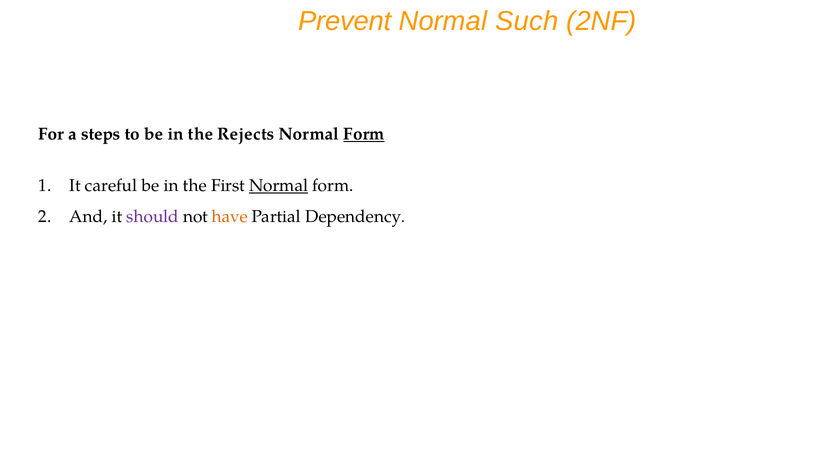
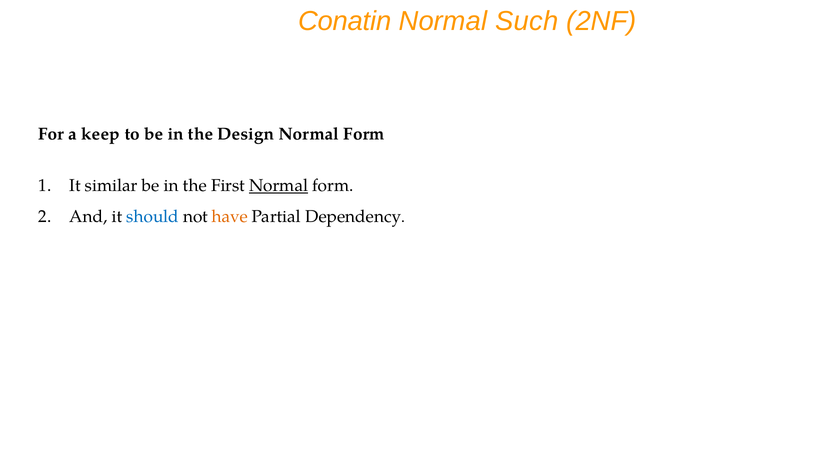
Prevent: Prevent -> Conatin (345, 21)
steps: steps -> keep (101, 134)
Rejects: Rejects -> Design (246, 134)
Form underline: present -> none (364, 134)
careful: careful -> similar (111, 186)
should colour: purple -> blue (153, 216)
